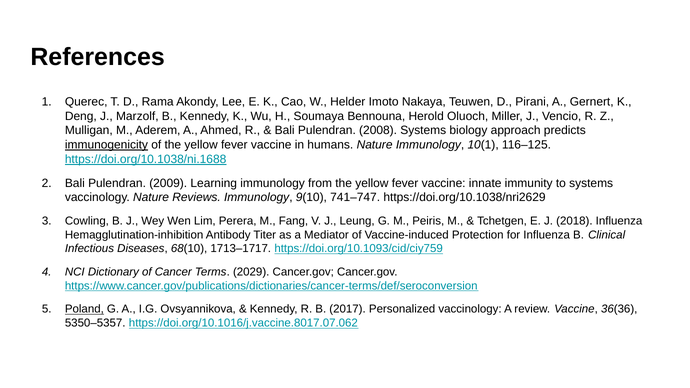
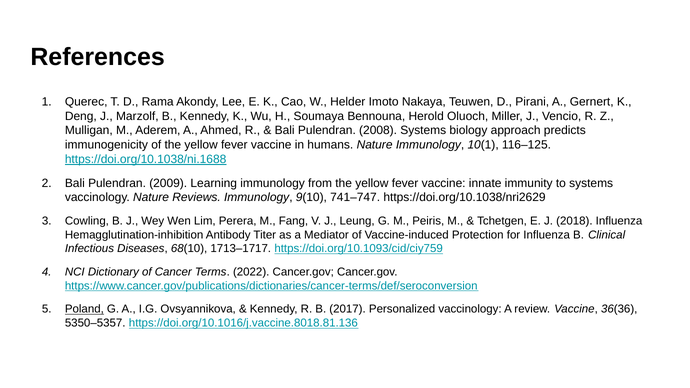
immunogenicity underline: present -> none (106, 145)
2029: 2029 -> 2022 (251, 272)
https://doi.org/10.1016/j.vaccine.8017.07.062: https://doi.org/10.1016/j.vaccine.8017.07.062 -> https://doi.org/10.1016/j.vaccine.8018.81.136 (243, 323)
